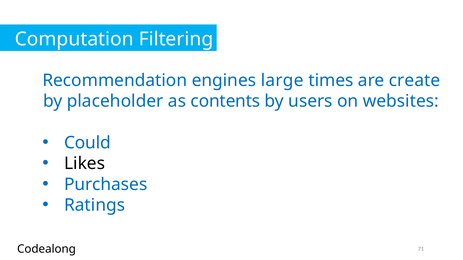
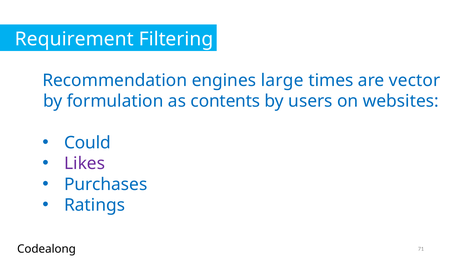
Computation: Computation -> Requirement (74, 39)
create: create -> vector (415, 80)
placeholder: placeholder -> formulation (115, 101)
Likes colour: black -> purple (85, 164)
